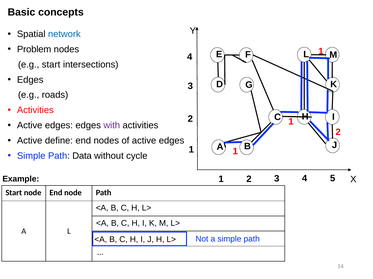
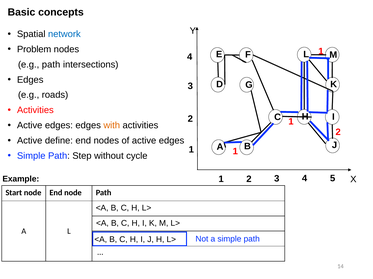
e.g start: start -> path (51, 65)
with colour: purple -> orange (112, 126)
Data: Data -> Step (82, 156)
